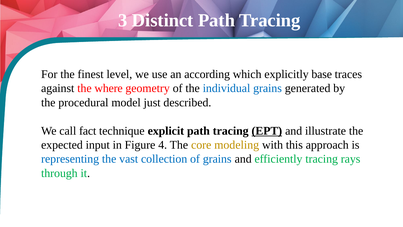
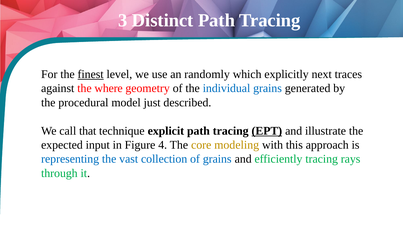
finest underline: none -> present (91, 74)
according: according -> randomly (207, 74)
base: base -> next (322, 74)
fact: fact -> that (88, 131)
